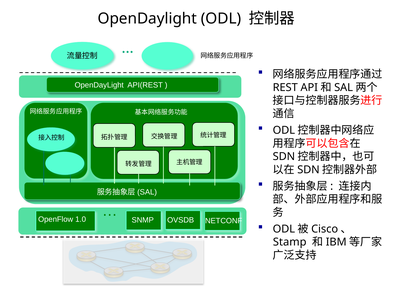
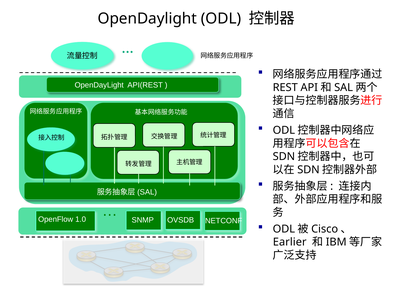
Stamp: Stamp -> Earlier (290, 242)
